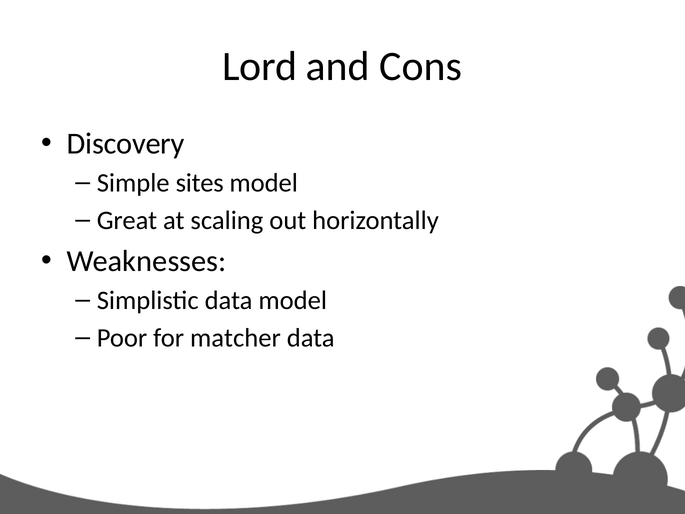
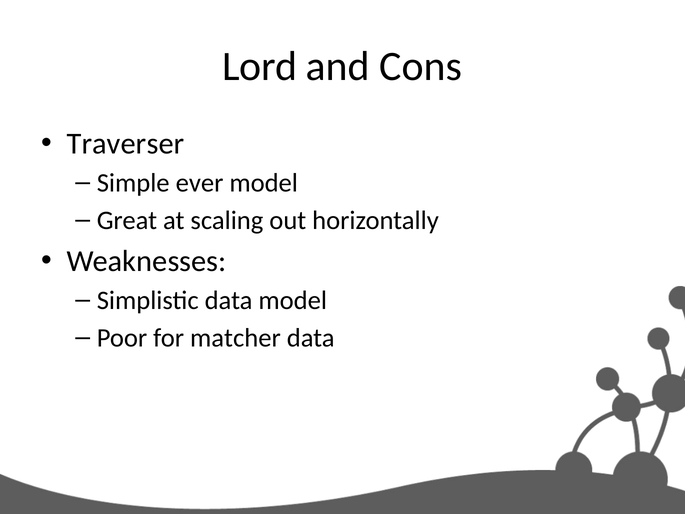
Discovery: Discovery -> Traverser (126, 144)
sites: sites -> ever (200, 183)
